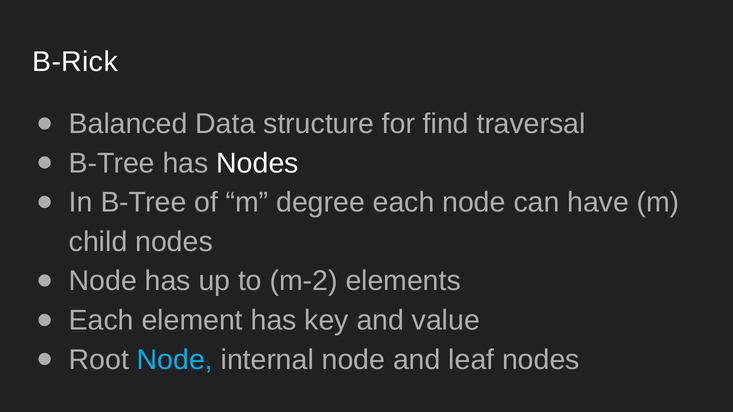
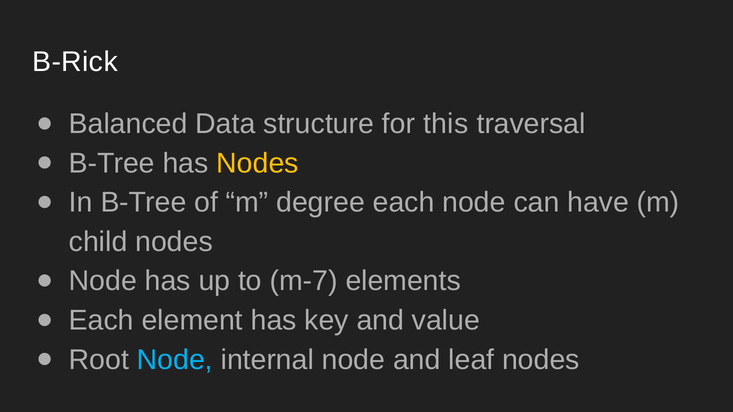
find: find -> this (446, 124)
Nodes colour: white -> yellow (258, 163)
m-2: m-2 -> m-7 (304, 281)
